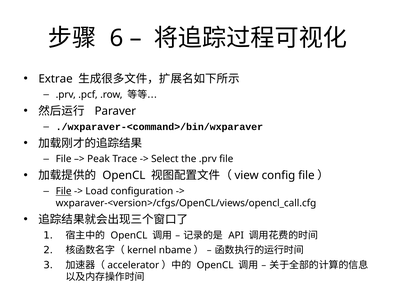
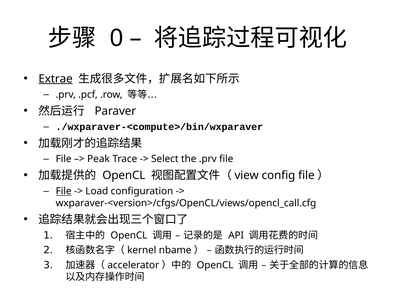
6: 6 -> 0 (116, 38)
Extrae underline: none -> present (56, 79)
./wxparaver-<command>/bin/wxparaver: ./wxparaver-<command>/bin/wxparaver -> ./wxparaver-<compute>/bin/wxparaver (159, 127)
